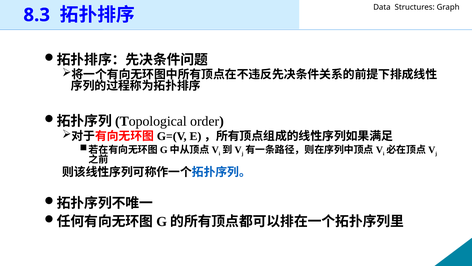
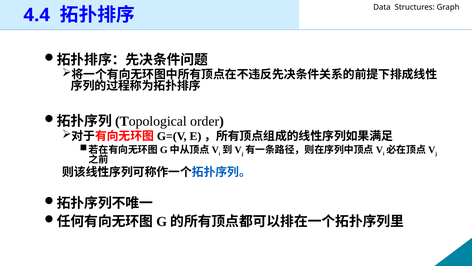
8.3: 8.3 -> 4.4 (37, 15)
